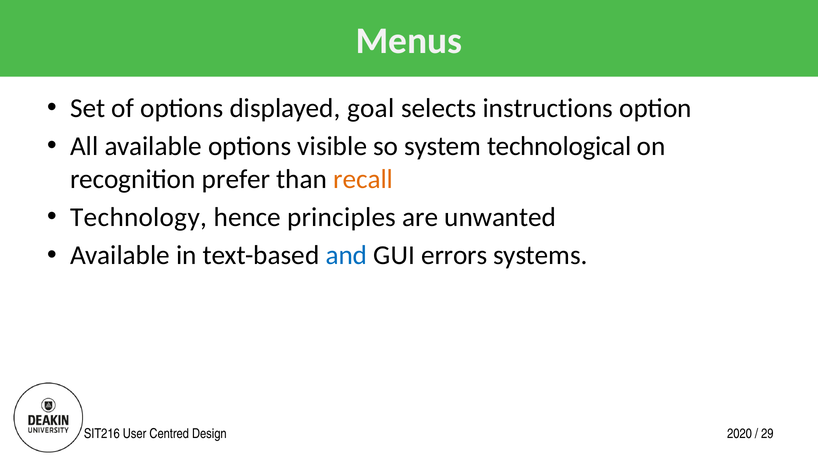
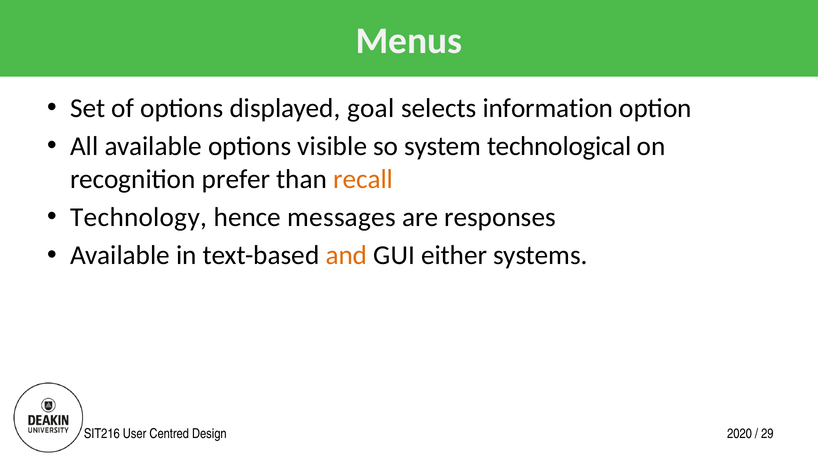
instructions: instructions -> information (548, 108)
principles: principles -> messages (342, 217)
unwanted: unwanted -> responses (500, 217)
and colour: blue -> orange (346, 256)
errors: errors -> either (454, 256)
